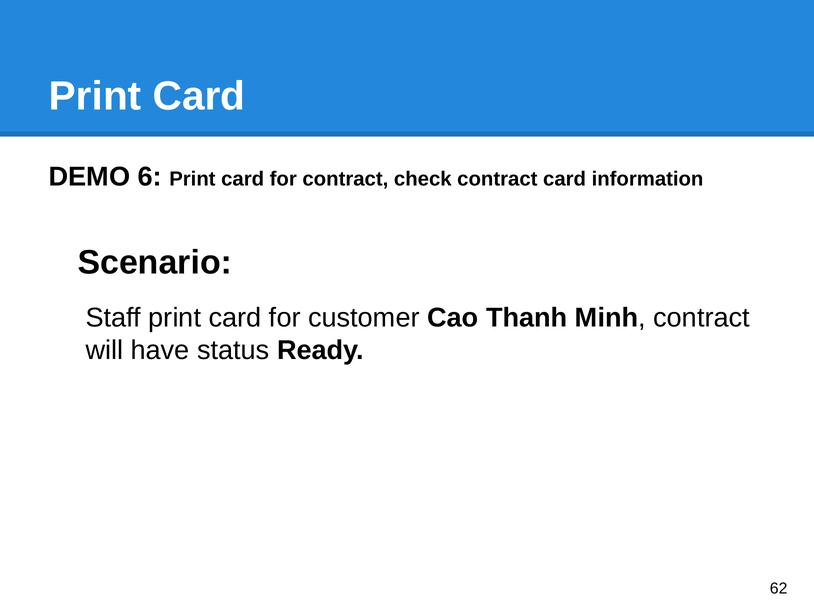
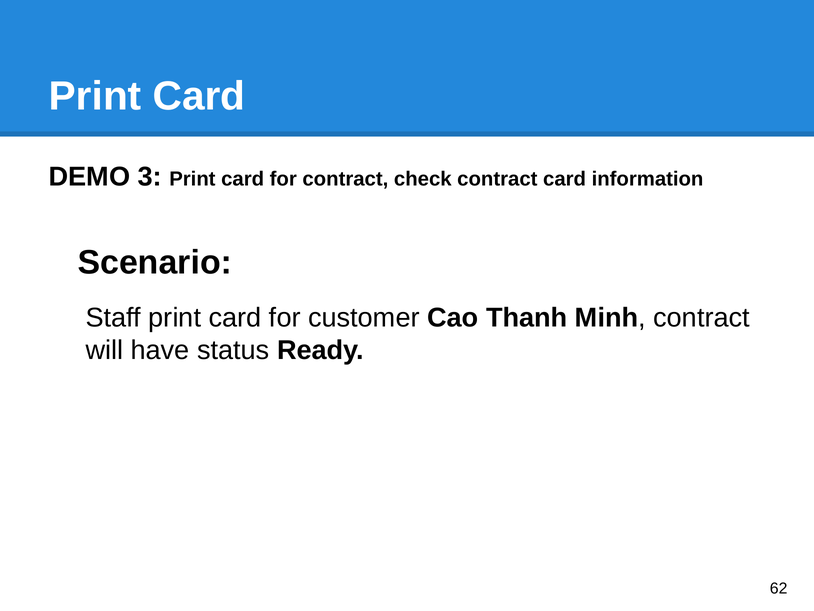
6: 6 -> 3 (150, 177)
